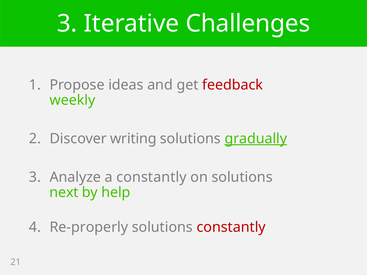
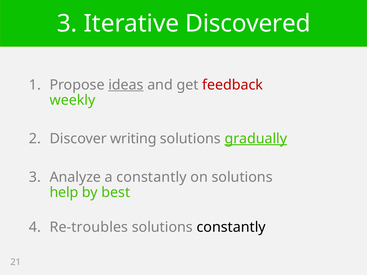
Challenges: Challenges -> Discovered (248, 24)
ideas underline: none -> present (126, 85)
next: next -> help (64, 193)
help: help -> best (116, 193)
Re-properly: Re-properly -> Re-troubles (89, 227)
constantly colour: red -> black (231, 227)
